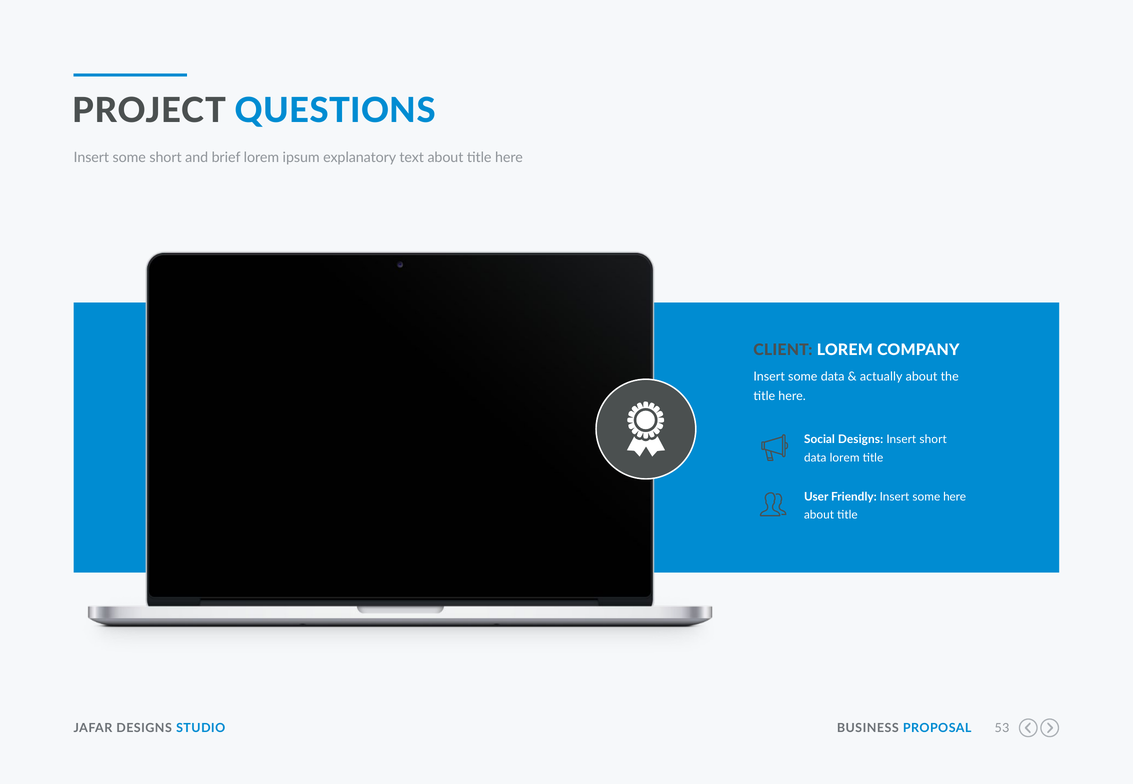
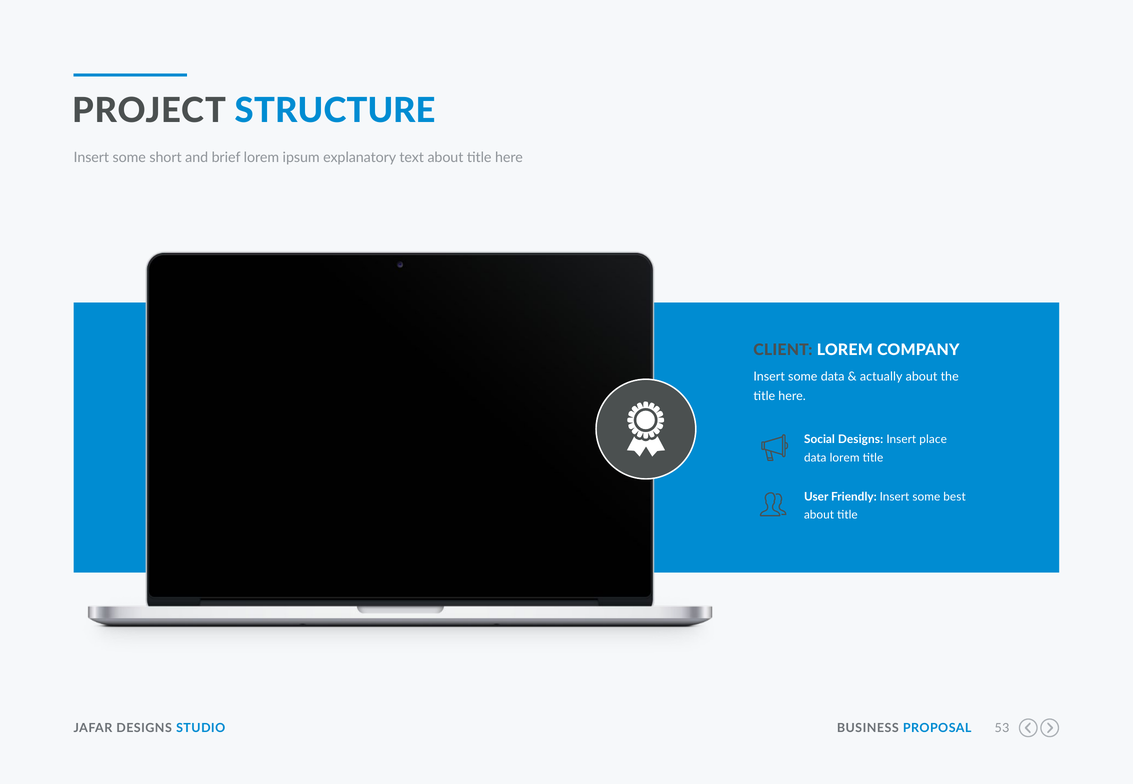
QUESTIONS: QUESTIONS -> STRUCTURE (335, 111)
Insert short: short -> place (933, 440)
some here: here -> best (954, 497)
